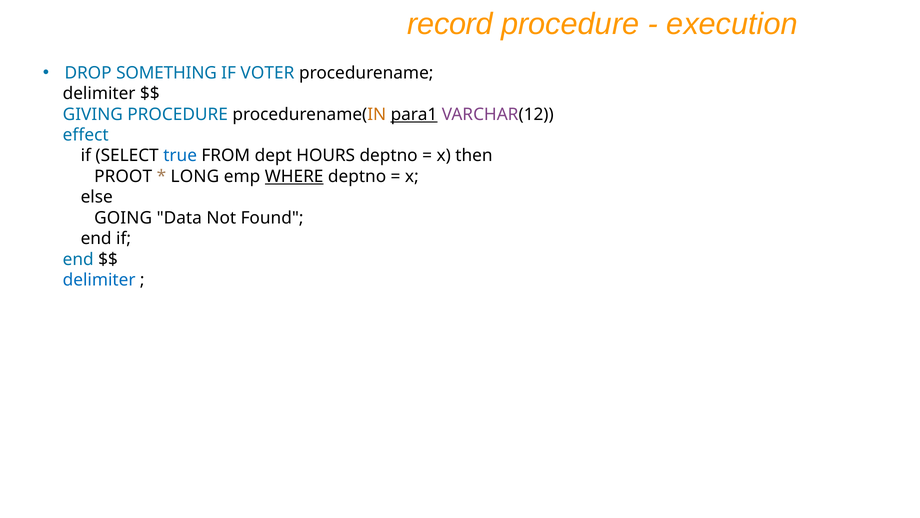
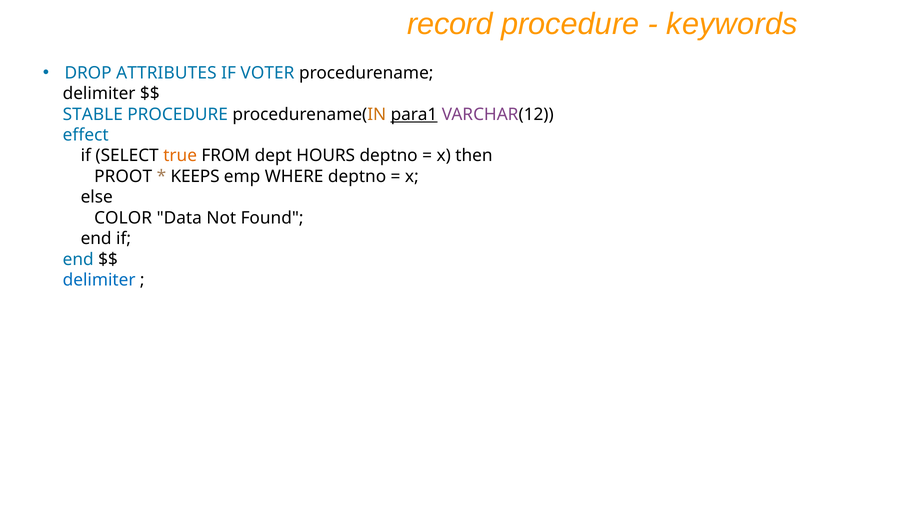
execution: execution -> keywords (732, 24)
SOMETHING: SOMETHING -> ATTRIBUTES (166, 73)
GIVING: GIVING -> STABLE (93, 114)
true colour: blue -> orange (180, 156)
LONG: LONG -> KEEPS (195, 176)
WHERE underline: present -> none (294, 176)
GOING: GOING -> COLOR (123, 218)
